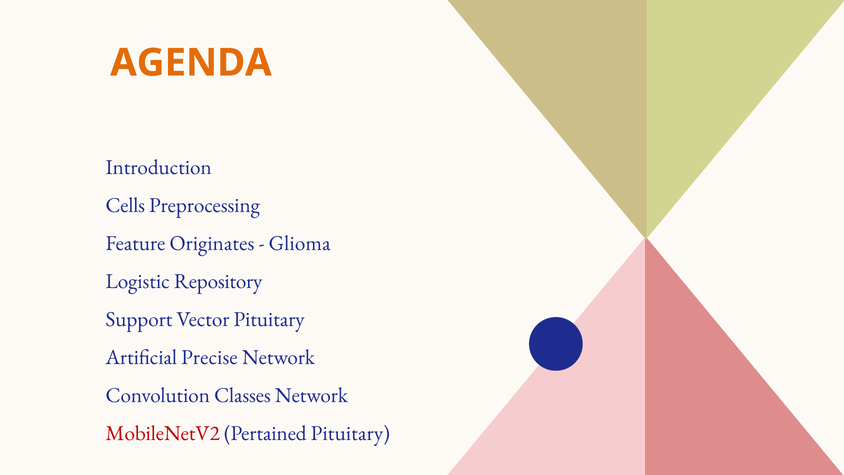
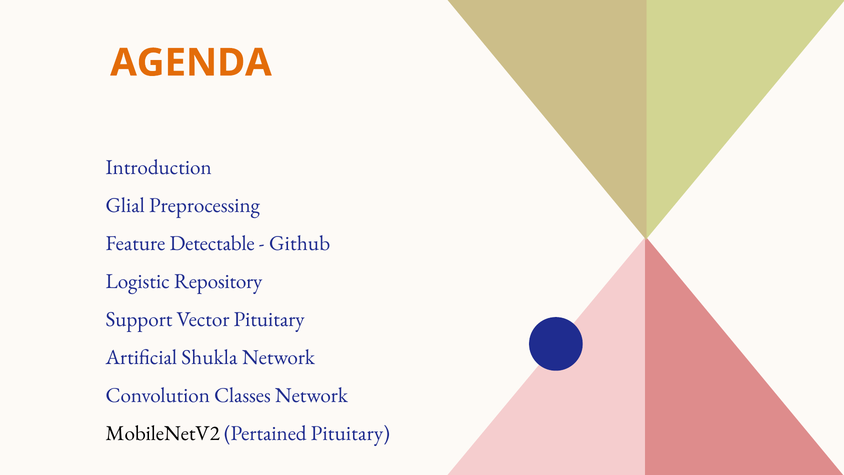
Cells: Cells -> Glial (125, 205)
Originates: Originates -> Detectable (212, 243)
Glioma: Glioma -> Github (300, 243)
Precise: Precise -> Shukla (209, 357)
MobileNetV2 colour: red -> black (163, 433)
